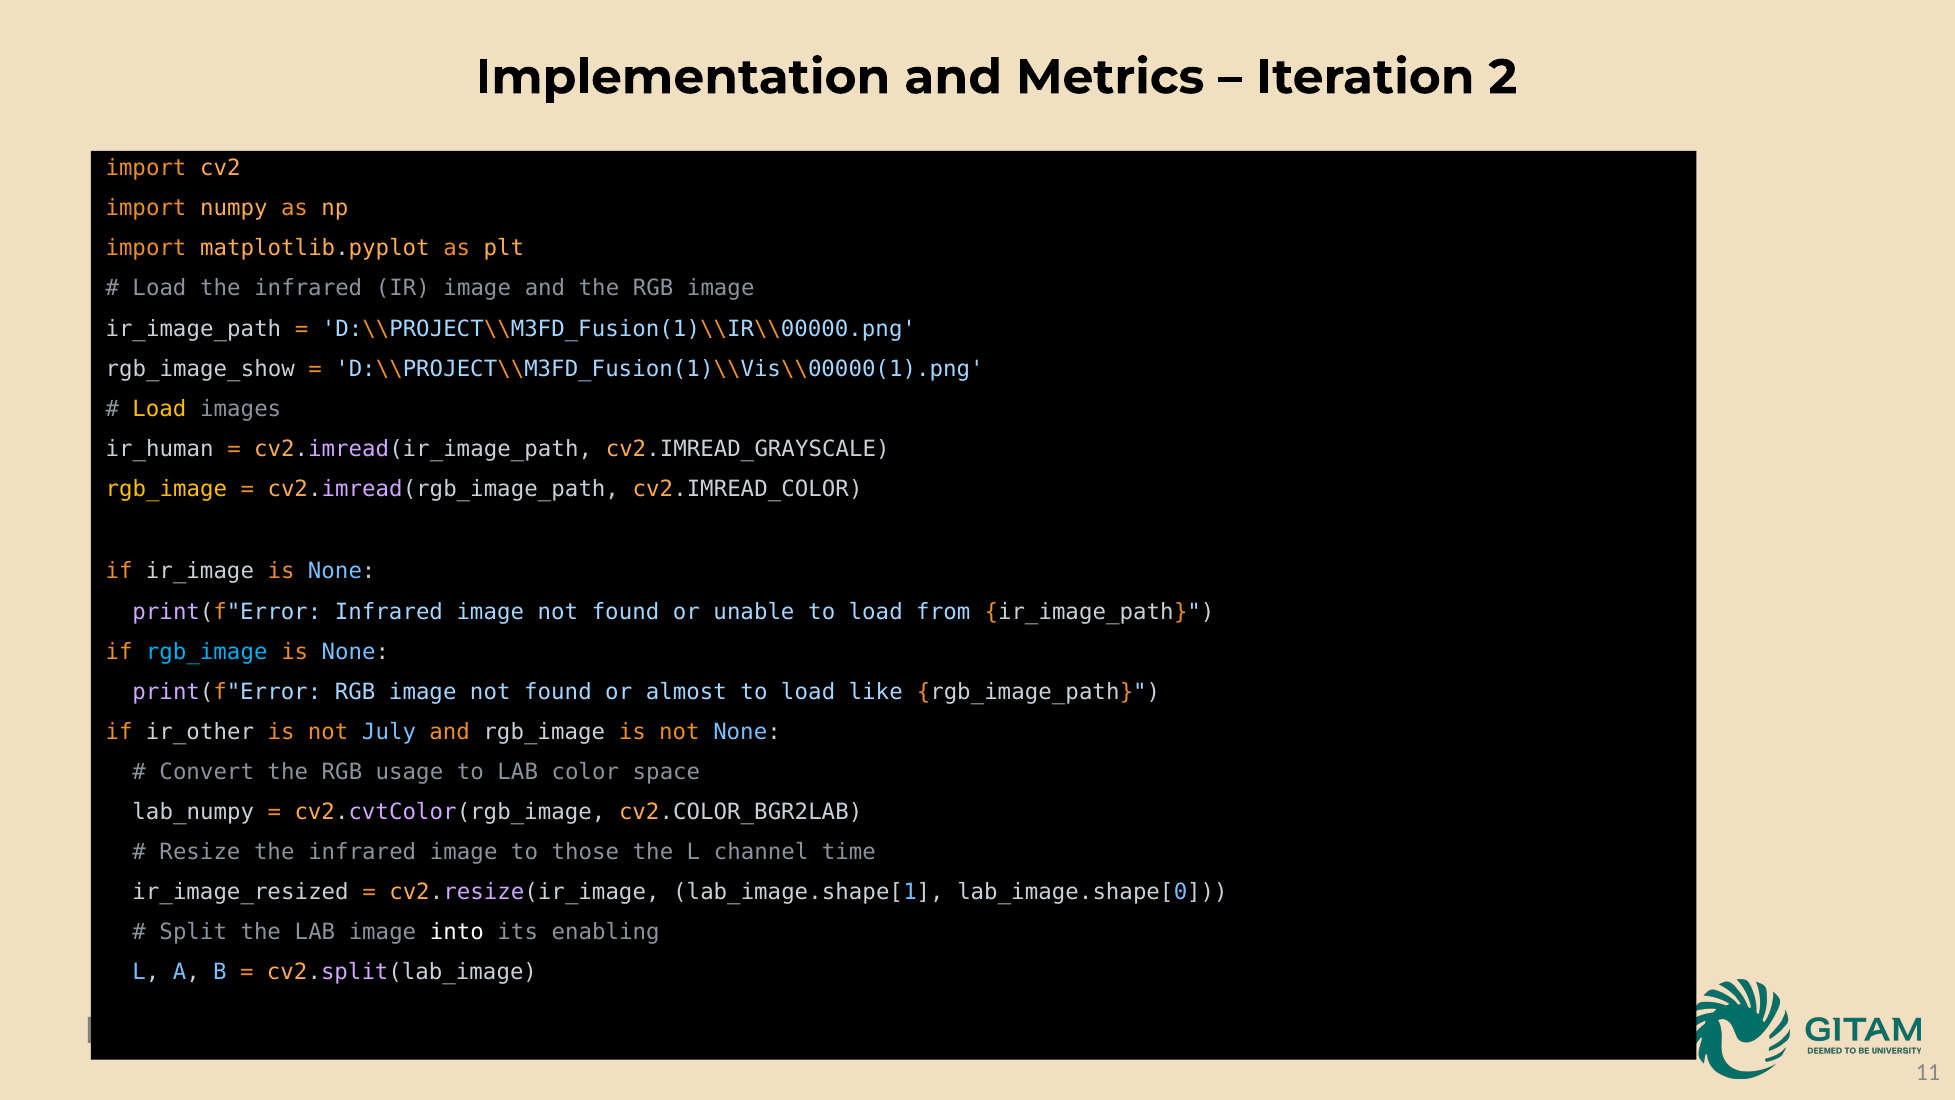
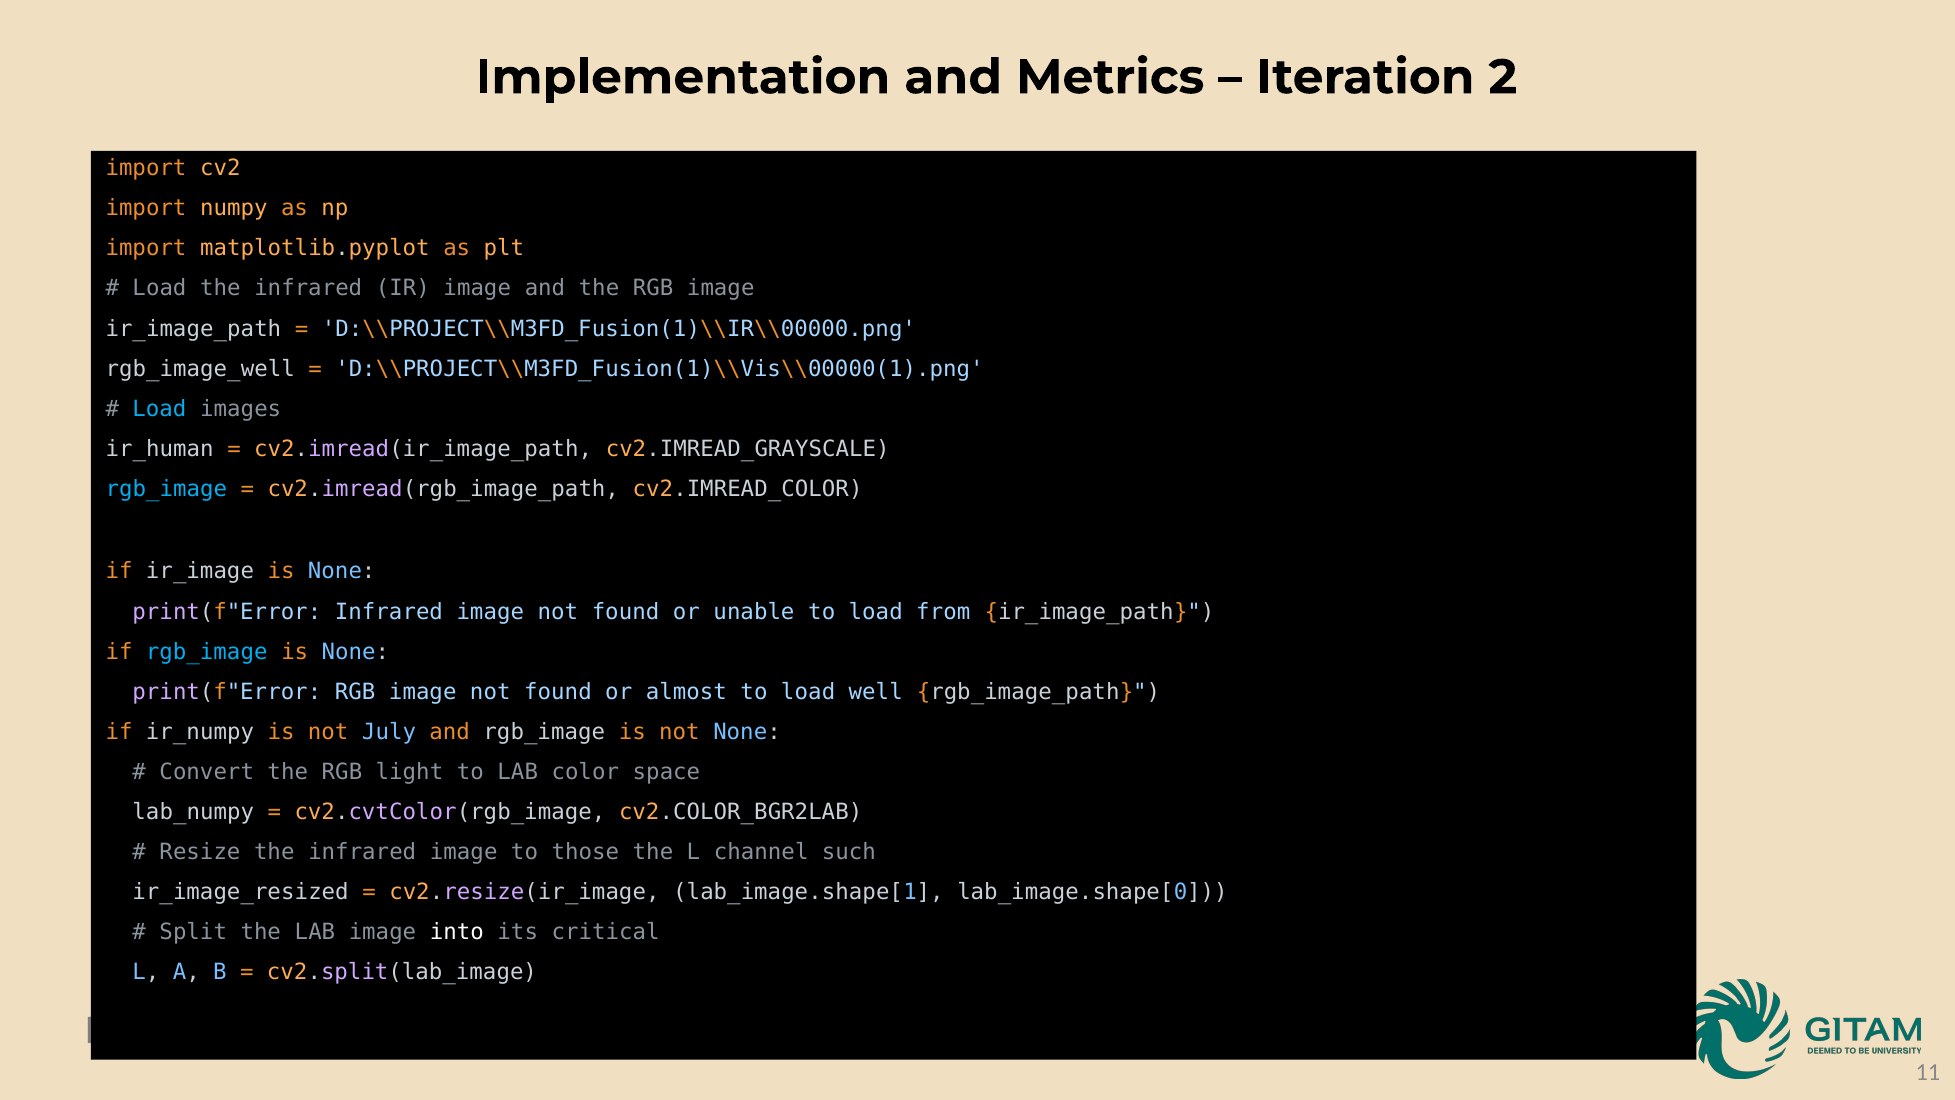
rgb_image_show: rgb_image_show -> rgb_image_well (200, 369)
Load colour: yellow -> light blue (159, 409)
rgb_image colour: yellow -> light blue (166, 489)
like: like -> well (876, 692)
ir_other: ir_other -> ir_numpy (200, 732)
usage: usage -> light (409, 772)
time: time -> such (849, 852)
enabling: enabling -> critical (606, 932)
